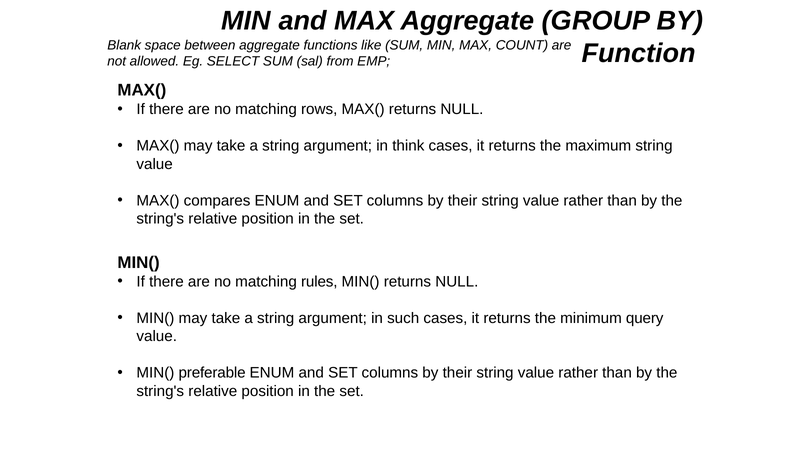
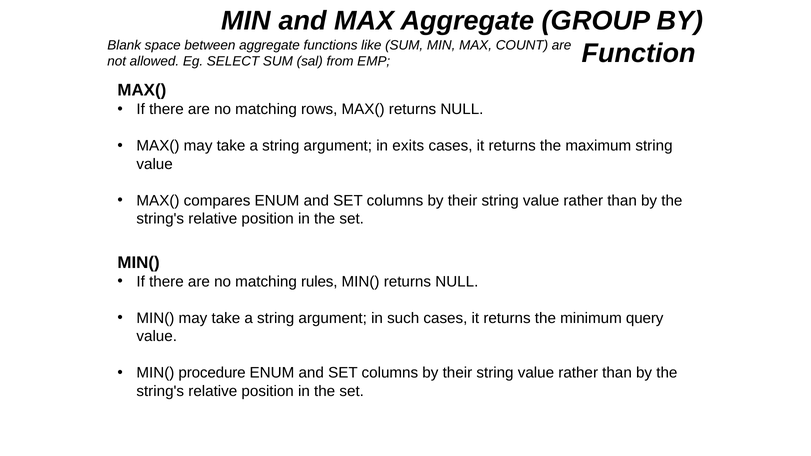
think: think -> exits (408, 146)
preferable: preferable -> procedure (212, 373)
